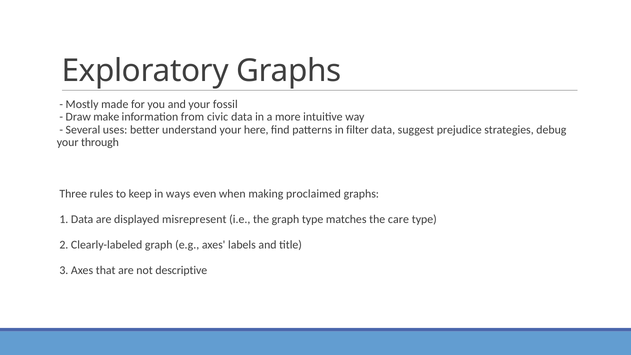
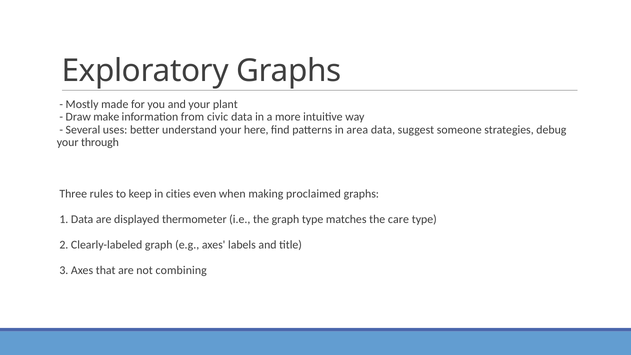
fossil: fossil -> plant (225, 104)
filter: filter -> area (357, 130)
prejudice: prejudice -> someone (459, 130)
ways: ways -> cities (178, 194)
misrepresent: misrepresent -> thermometer (194, 219)
descriptive: descriptive -> combining (181, 270)
